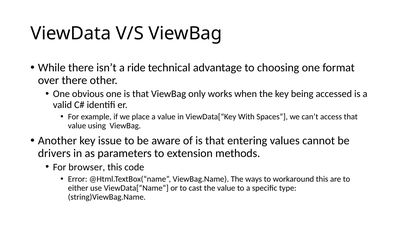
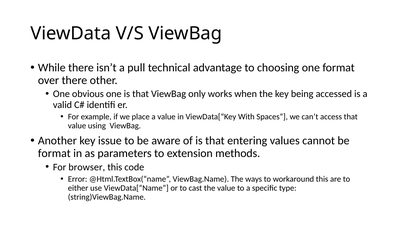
ride: ride -> pull (136, 68)
drivers: drivers -> format (54, 153)
